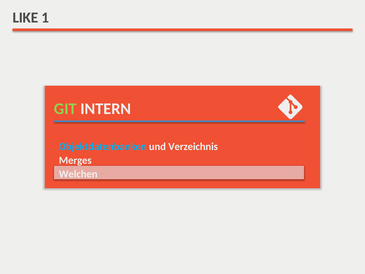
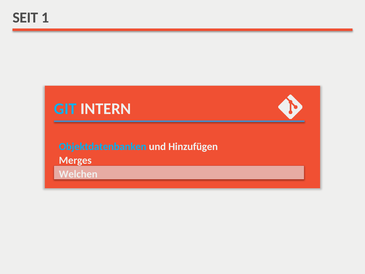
LIKE: LIKE -> SEIT (25, 18)
GIT colour: light green -> light blue (65, 109)
Verzeichnis: Verzeichnis -> Hinzufügen (193, 146)
